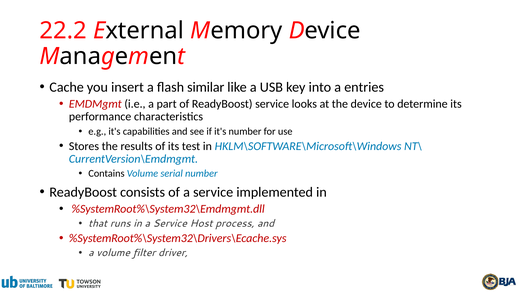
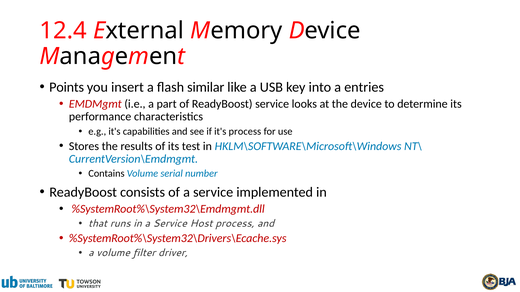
22.2: 22.2 -> 12.4 (63, 31)
Cache: Cache -> Points (67, 87)
it's number: number -> process (245, 132)
